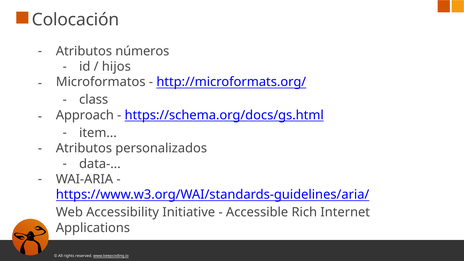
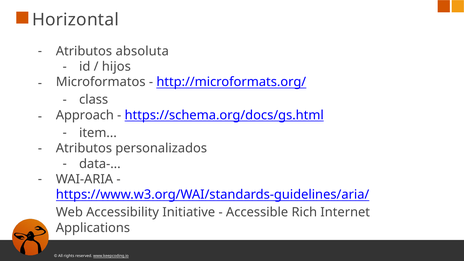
Colocación: Colocación -> Horizontal (75, 20)
números: números -> absoluta (142, 51)
